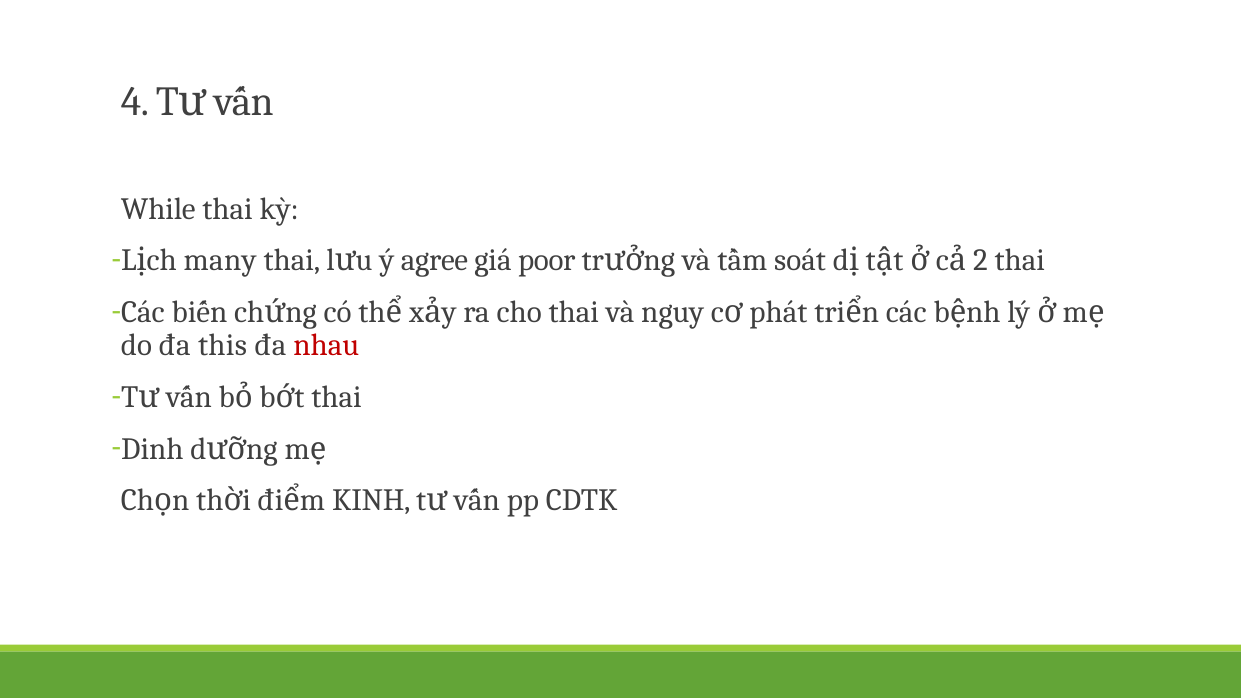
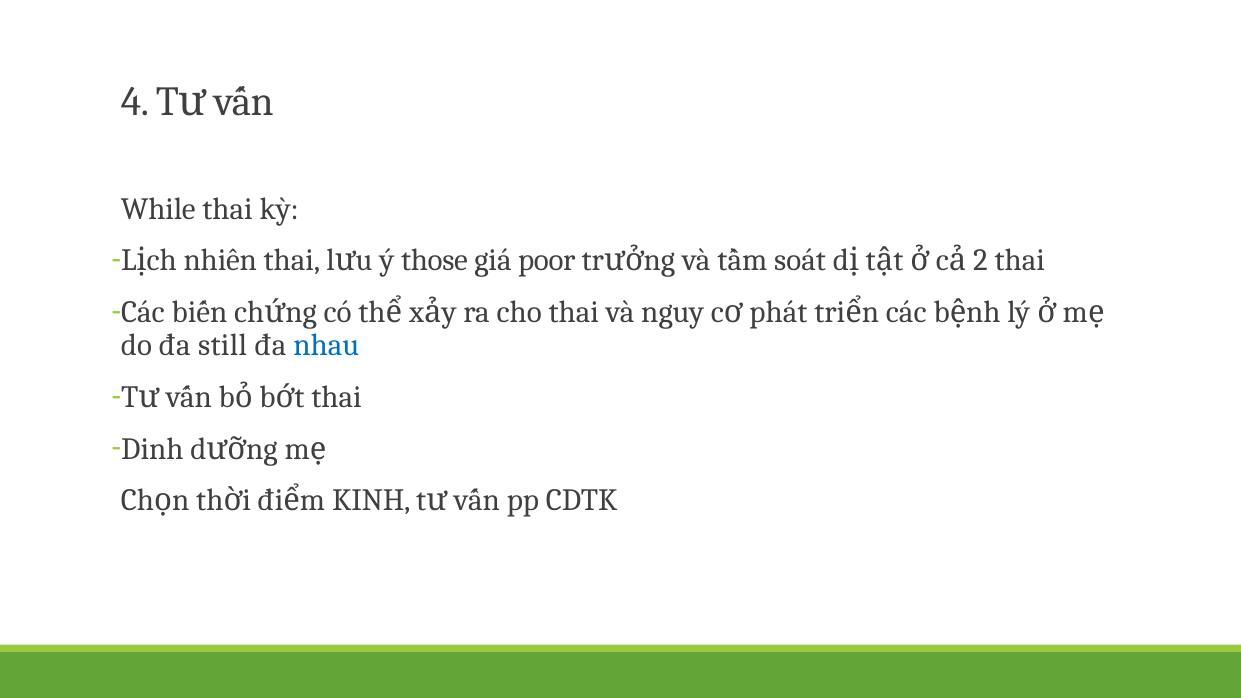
many: many -> nhiên (220, 261)
agree: agree -> those (434, 261)
this: this -> still (223, 346)
nhau colour: red -> blue (326, 346)
